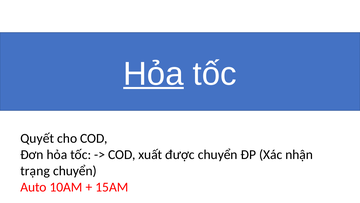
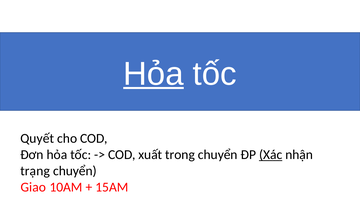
được: được -> trong (180, 154)
Xác underline: none -> present (271, 154)
Auto: Auto -> Giao (33, 187)
